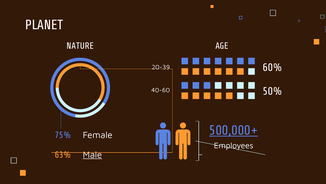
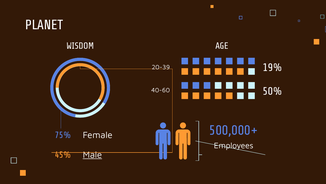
NATURE: NATURE -> WISDOM (80, 46)
60%: 60% -> 19% (272, 67)
500,000+ underline: present -> none (234, 130)
63%: 63% -> 45% (63, 154)
